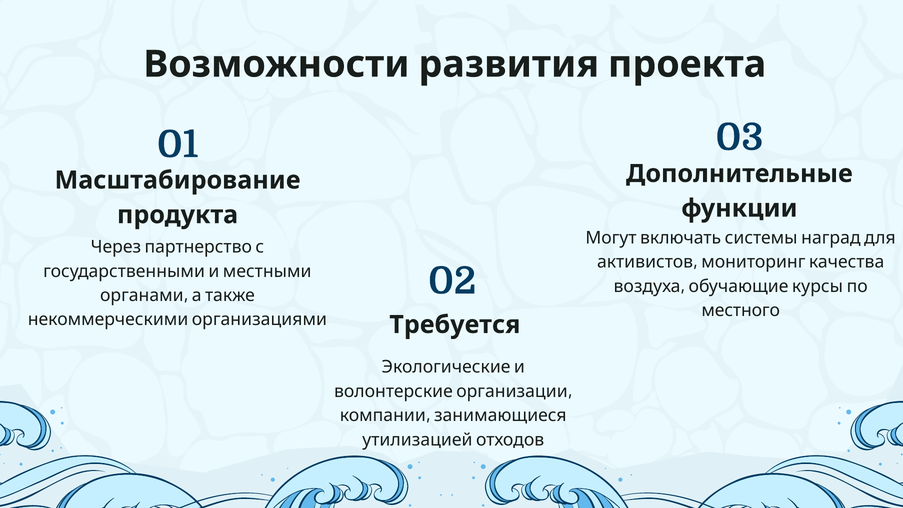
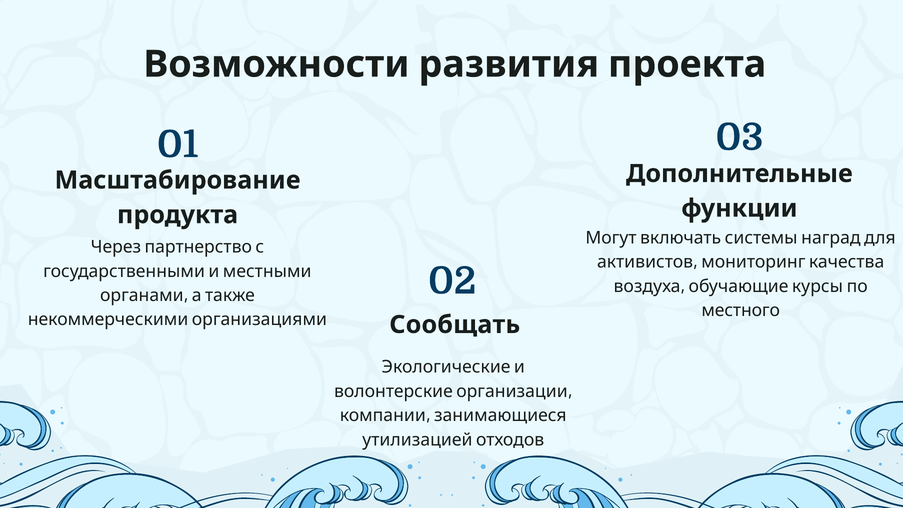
Требуется: Требуется -> Сообщать (455, 325)
